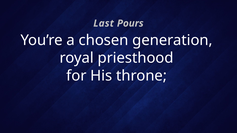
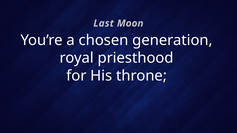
Pours: Pours -> Moon (130, 23)
